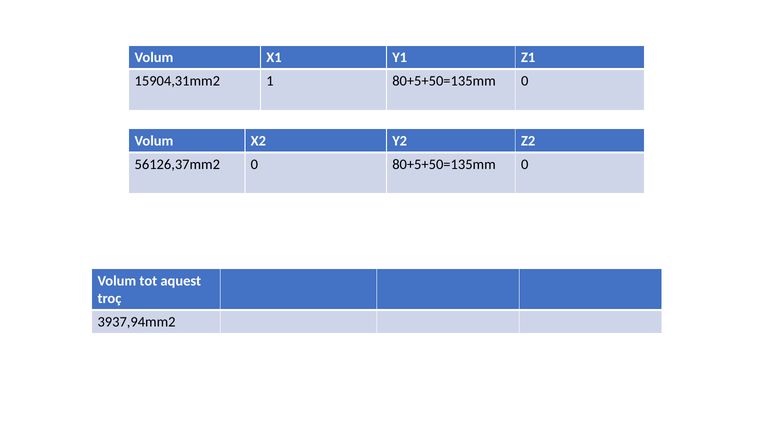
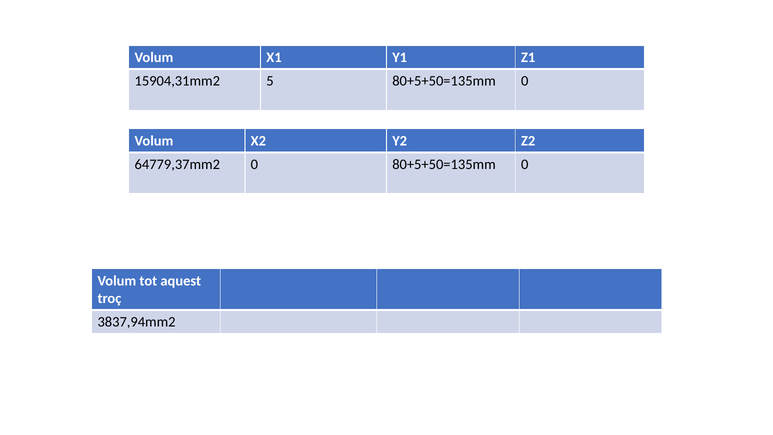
1: 1 -> 5 (270, 81)
56126,37mm2: 56126,37mm2 -> 64779,37mm2 (177, 164)
3937,94mm2: 3937,94mm2 -> 3837,94mm2 (137, 322)
